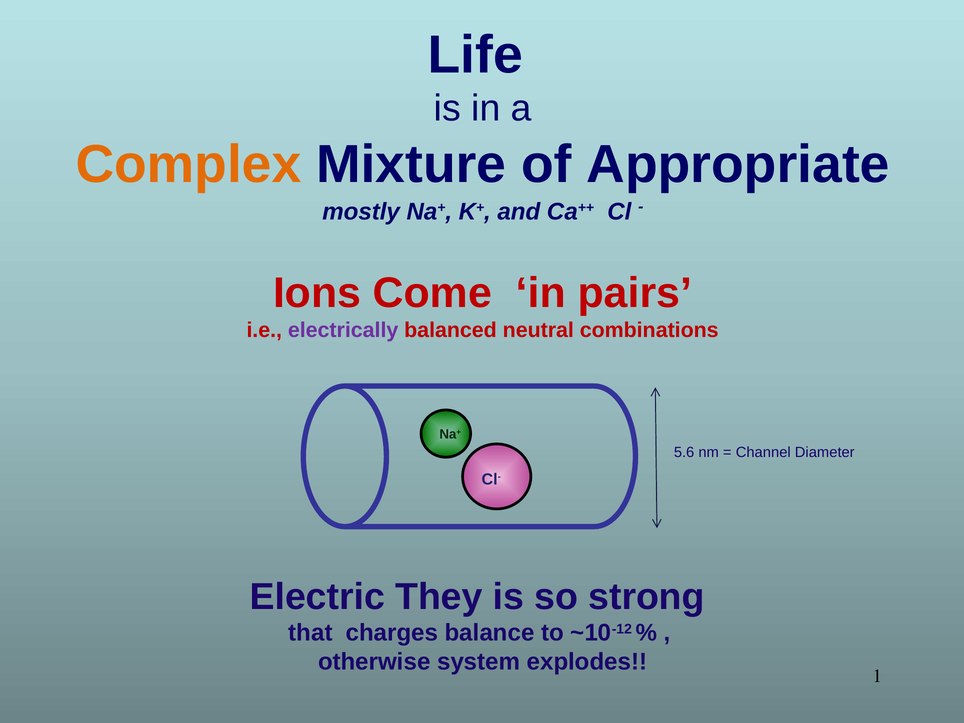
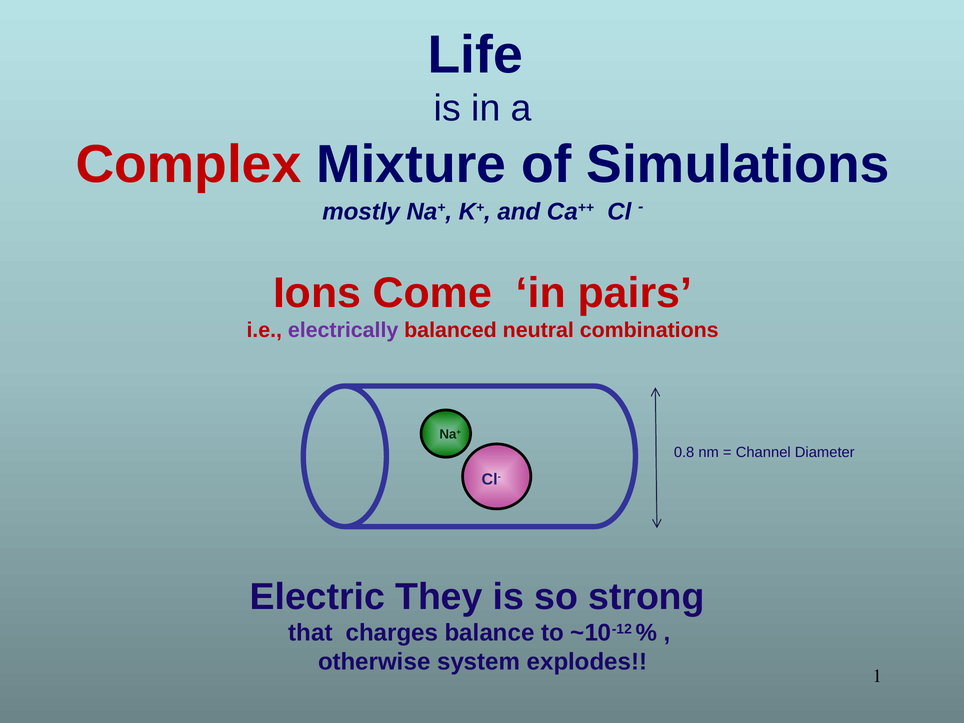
Complex colour: orange -> red (188, 164)
Appropriate: Appropriate -> Simulations (738, 164)
5.6: 5.6 -> 0.8 (684, 452)
